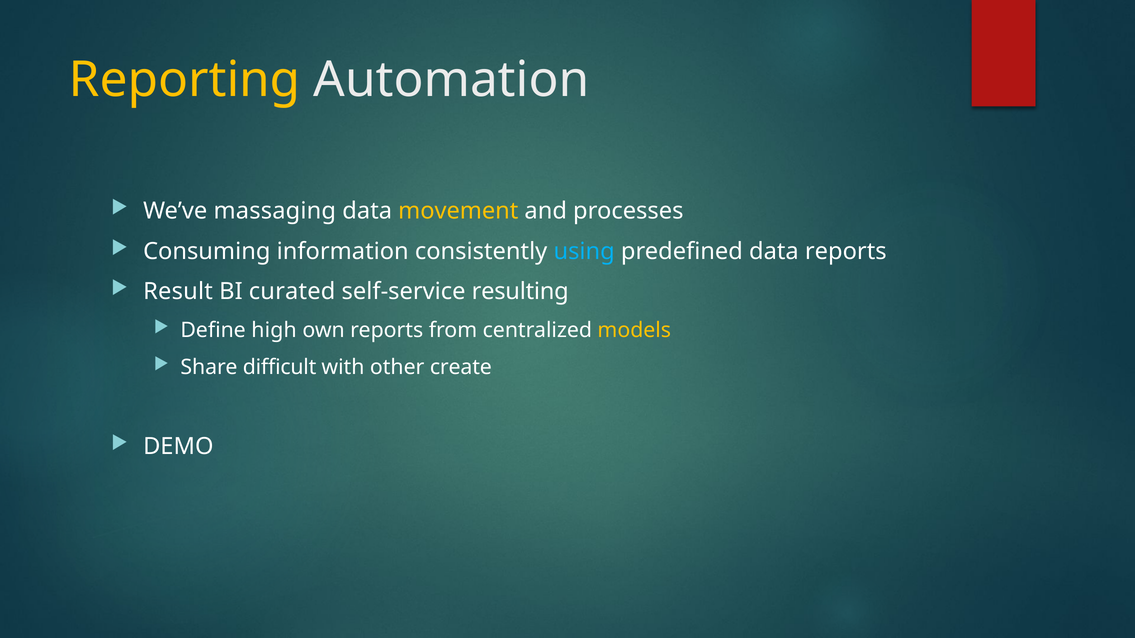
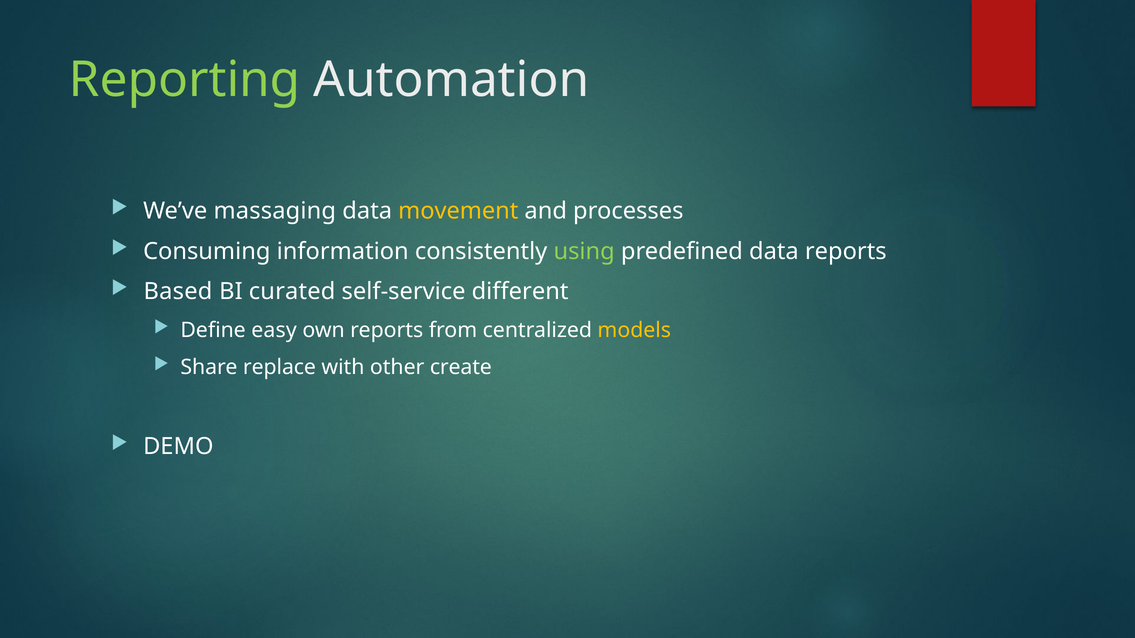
Reporting colour: yellow -> light green (185, 80)
using colour: light blue -> light green (584, 251)
Result: Result -> Based (178, 292)
resulting: resulting -> different (520, 292)
high: high -> easy (274, 330)
difficult: difficult -> replace (279, 368)
